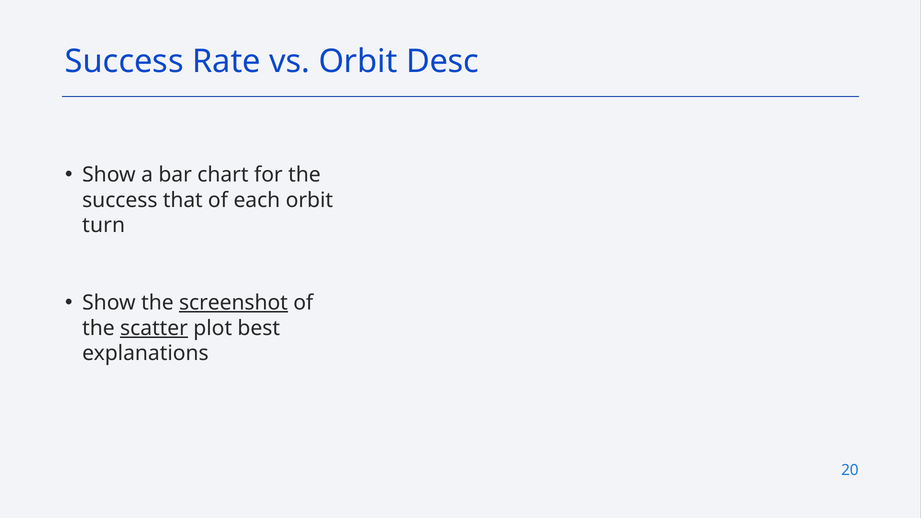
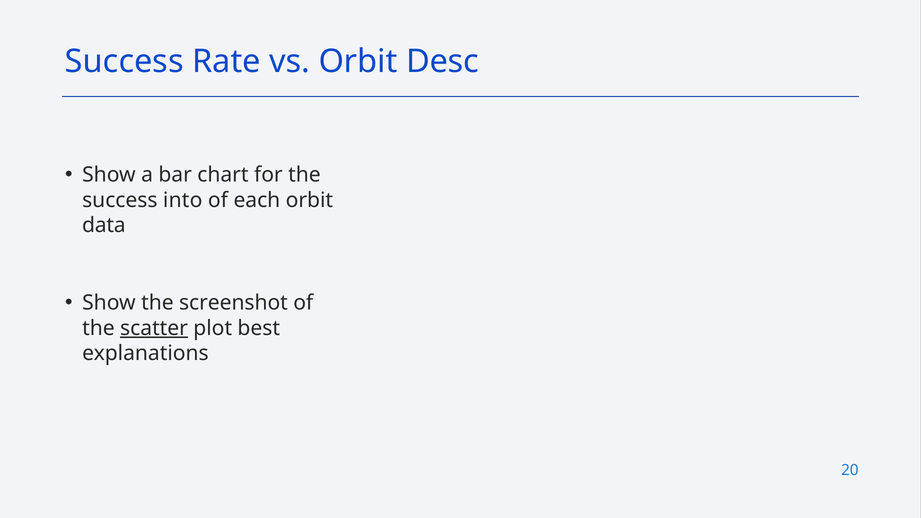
that: that -> into (183, 200)
turn: turn -> data (104, 225)
screenshot underline: present -> none (233, 303)
